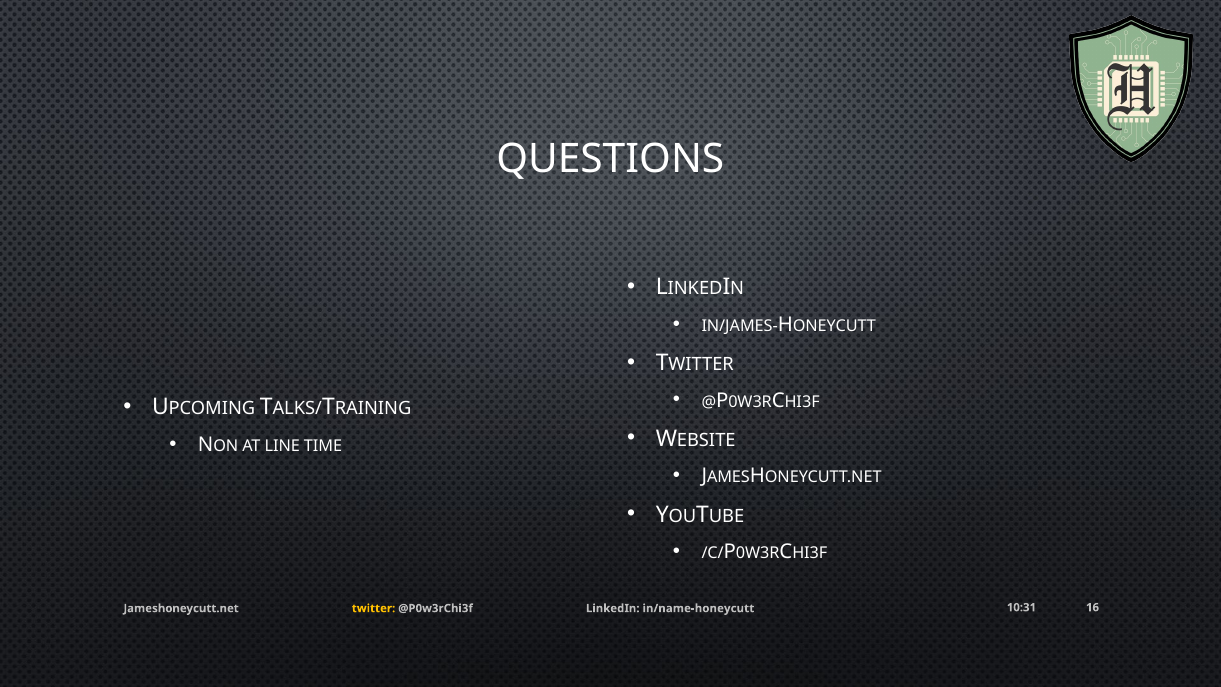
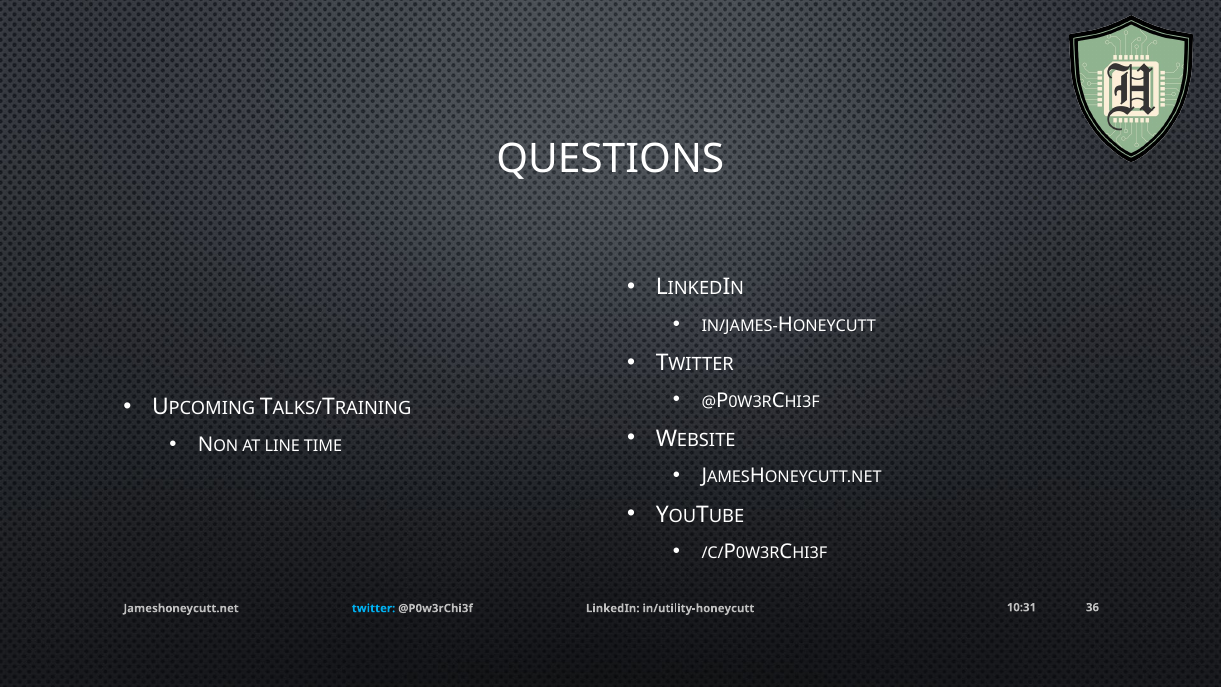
16: 16 -> 36 (1093, 607)
twitter colour: yellow -> light blue (374, 608)
in/name-honeycutt: in/name-honeycutt -> in/utility-honeycutt (698, 608)
